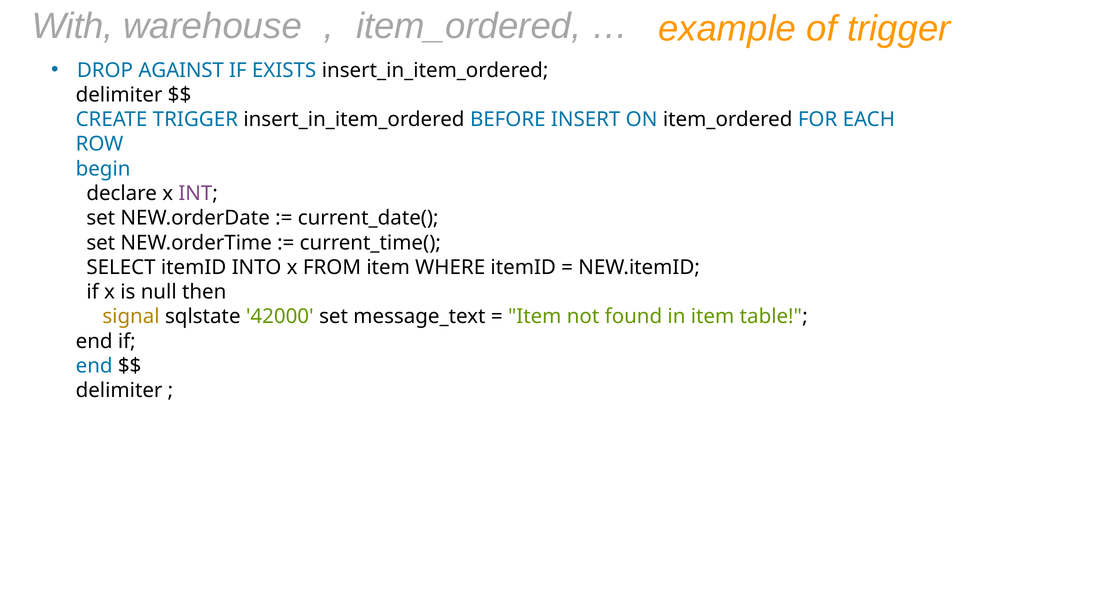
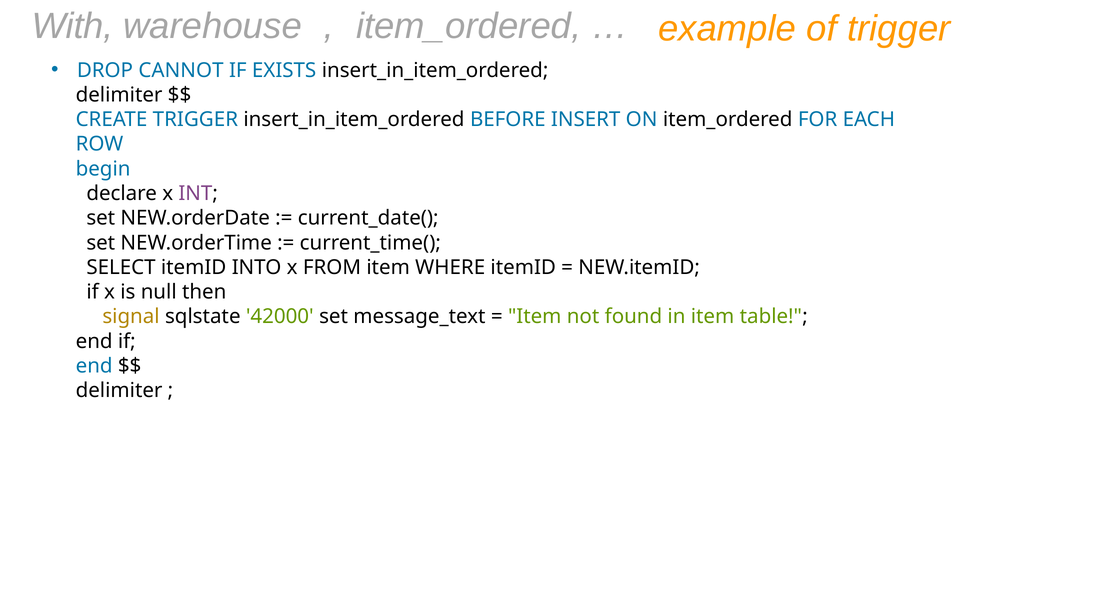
AGAINST: AGAINST -> CANNOT (181, 70)
